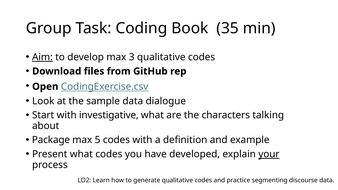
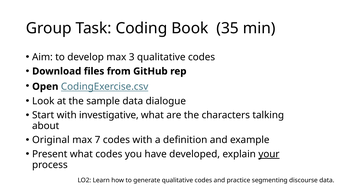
Aim underline: present -> none (42, 57)
Package: Package -> Original (51, 140)
5: 5 -> 7 (98, 140)
